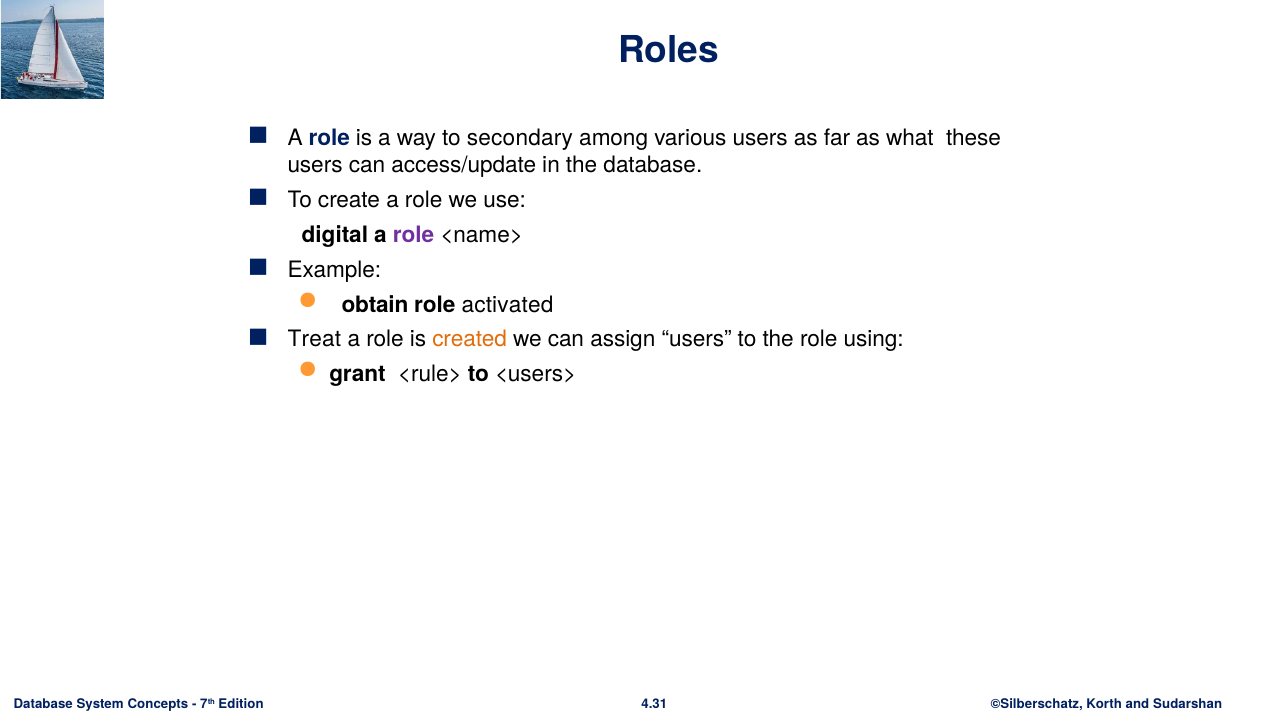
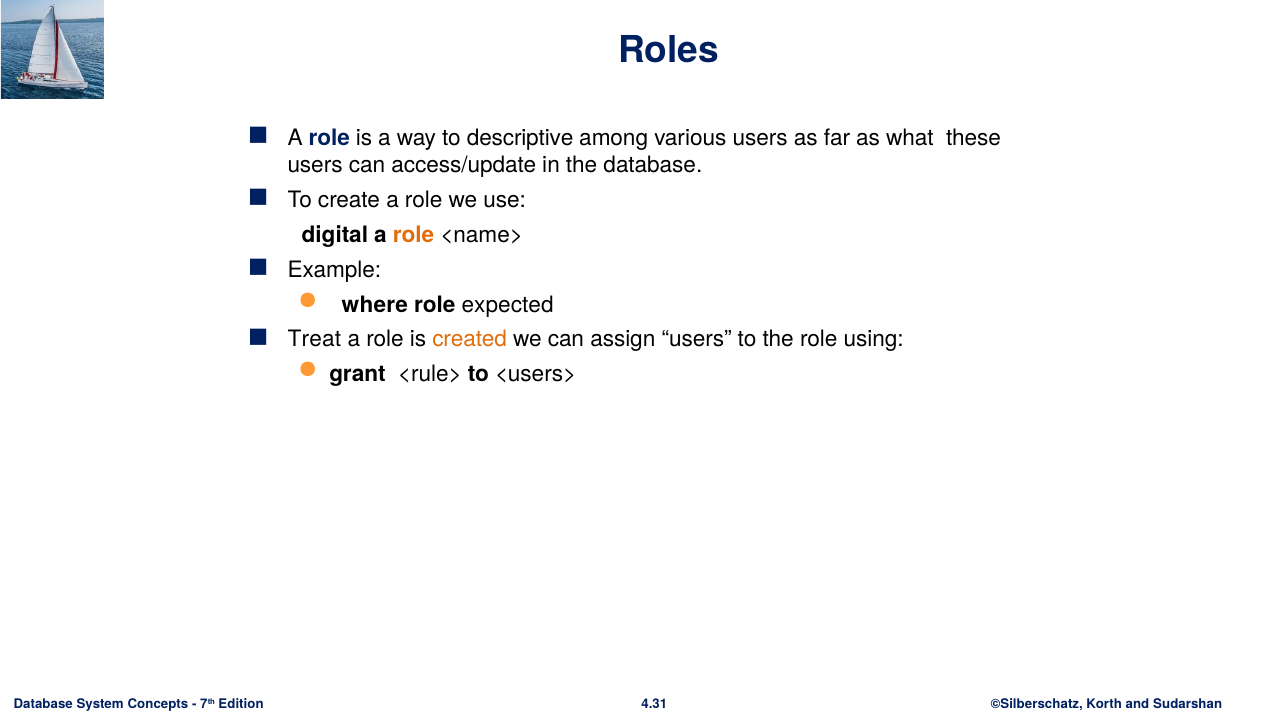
secondary: secondary -> descriptive (520, 138)
role colour: purple -> orange (414, 235)
obtain: obtain -> where (375, 305)
activated: activated -> expected (508, 305)
